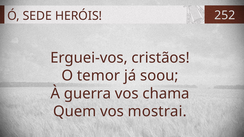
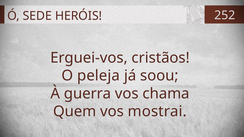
temor: temor -> peleja (98, 76)
